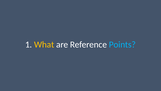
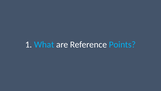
What colour: yellow -> light blue (44, 44)
